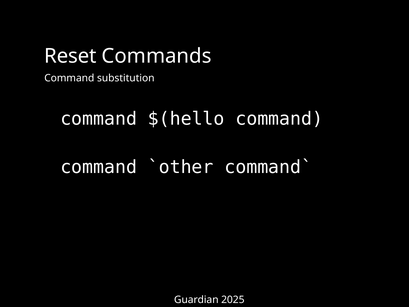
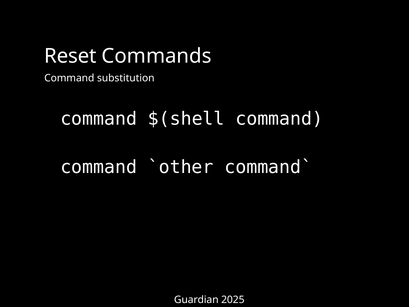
$(hello: $(hello -> $(shell (186, 119)
